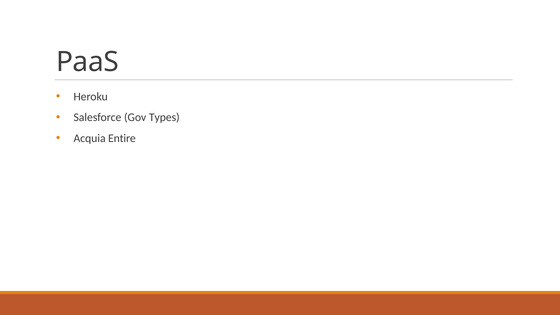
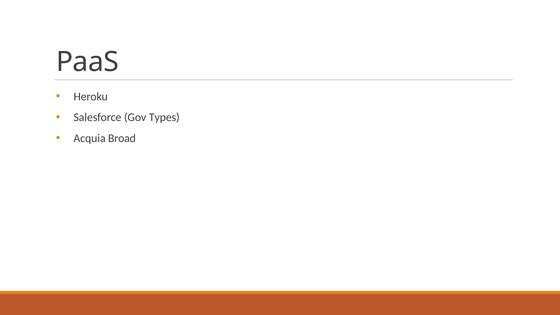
Entire: Entire -> Broad (122, 138)
